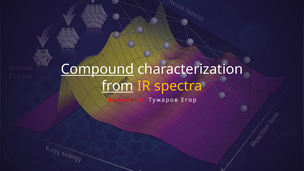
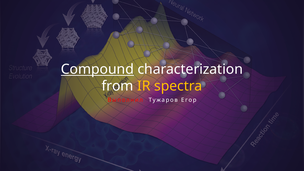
from underline: present -> none (118, 86)
